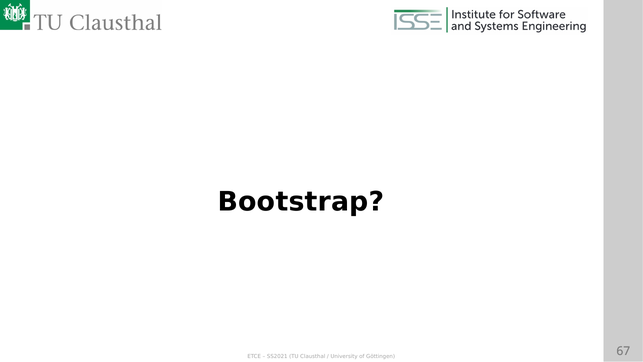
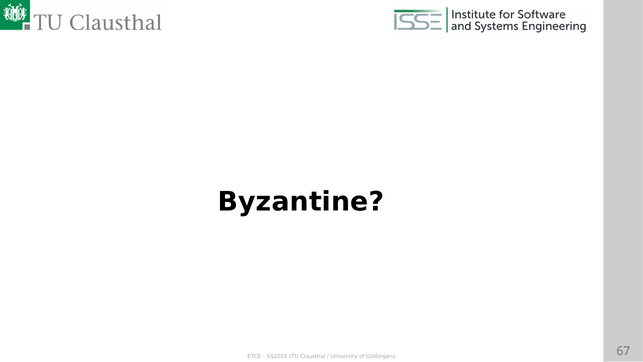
Bootstrap: Bootstrap -> Byzantine (301, 202)
